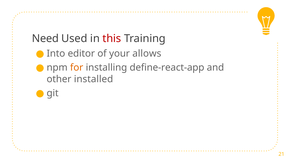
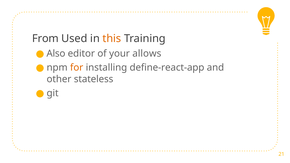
Need: Need -> From (45, 38)
this colour: red -> orange (112, 38)
Into: Into -> Also (56, 54)
installed: installed -> stateless (94, 79)
